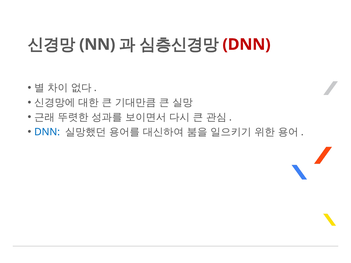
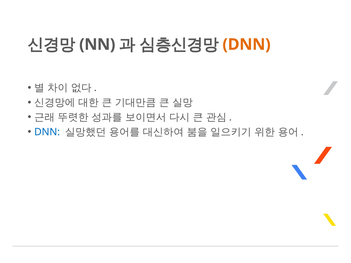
DNN colour: red -> orange (247, 45)
